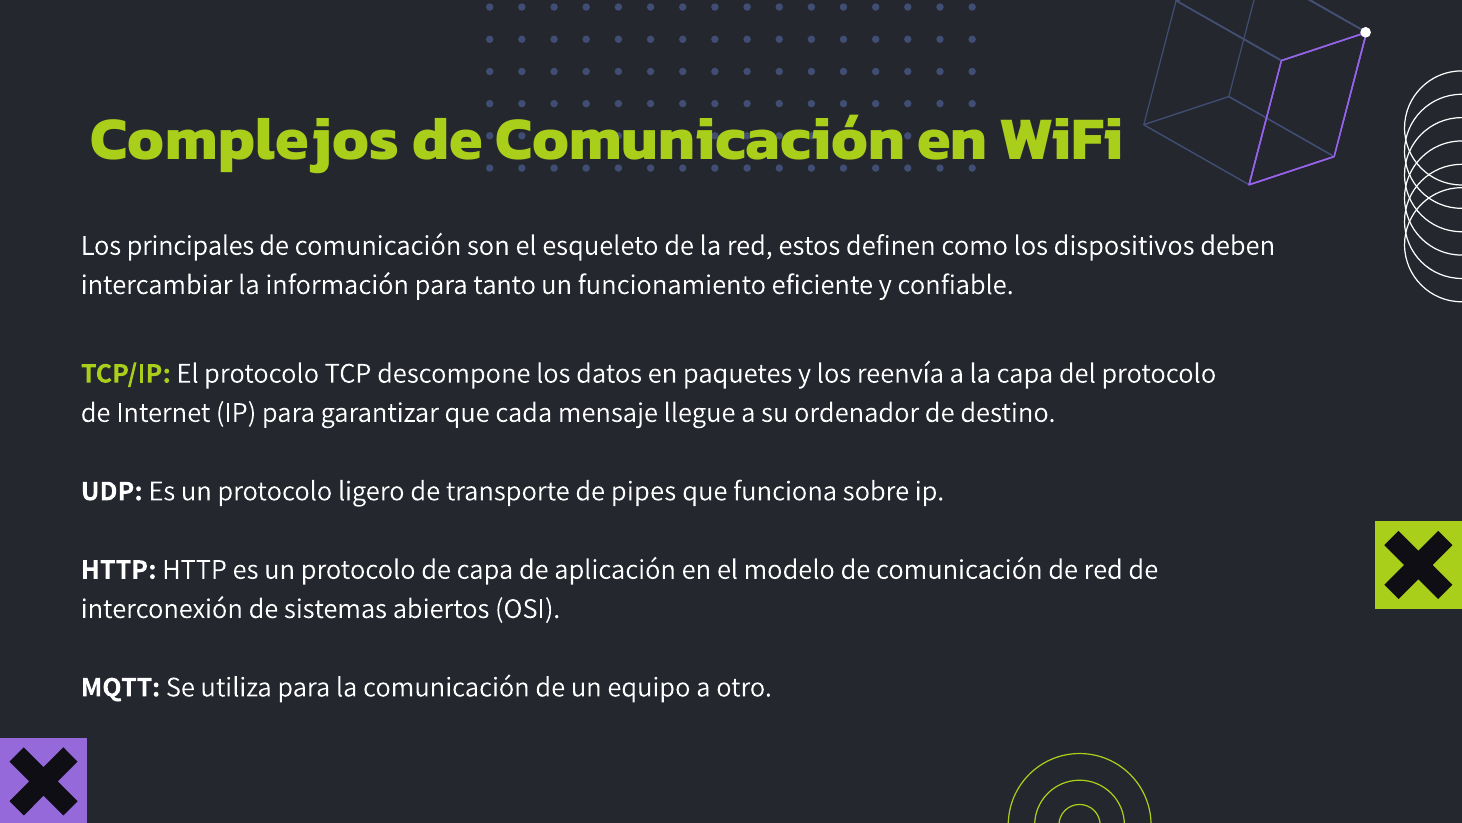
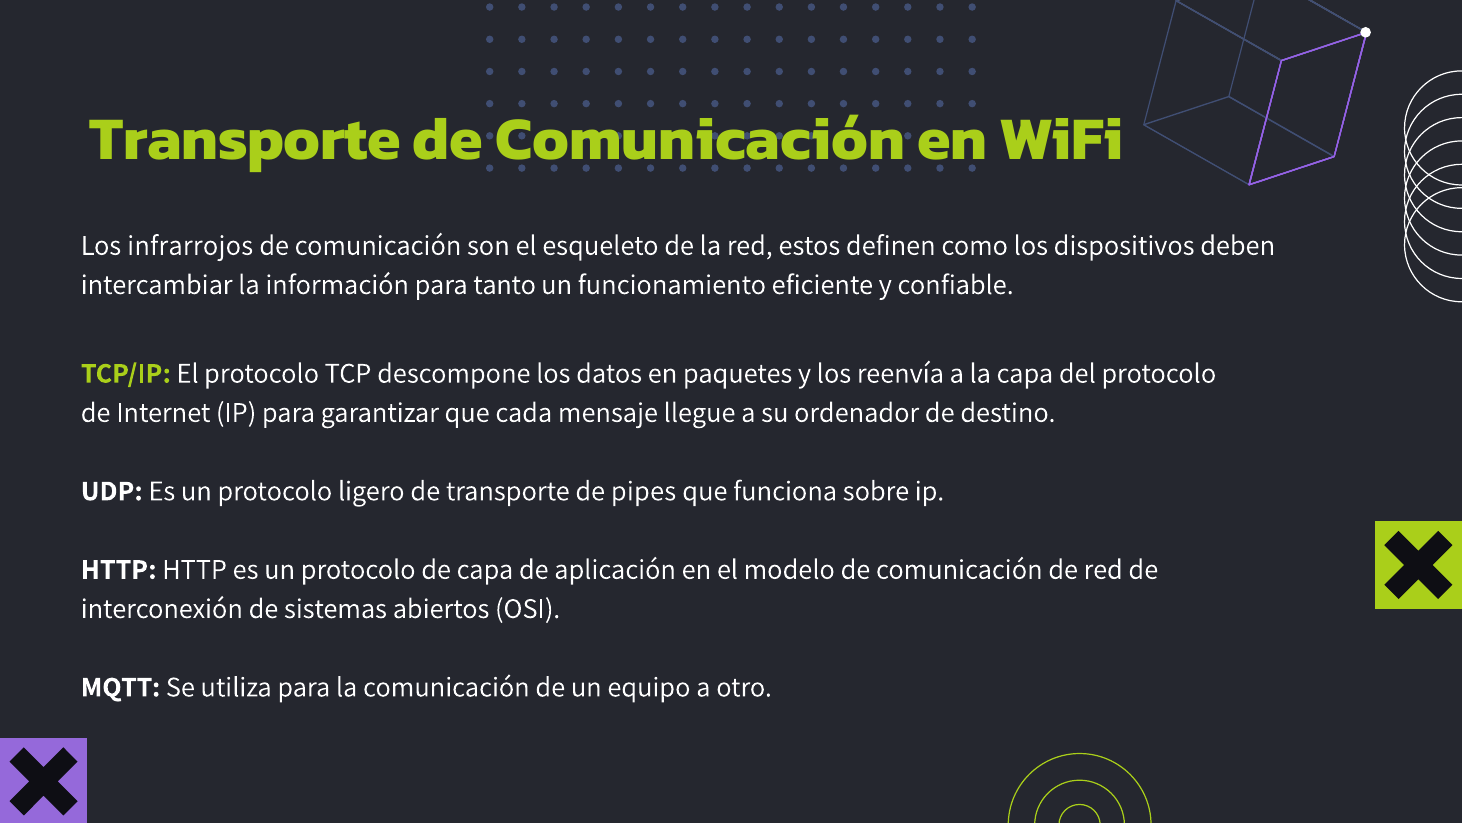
Complejos: Complejos -> Transporte (245, 139)
principales: principales -> infrarrojos (190, 245)
